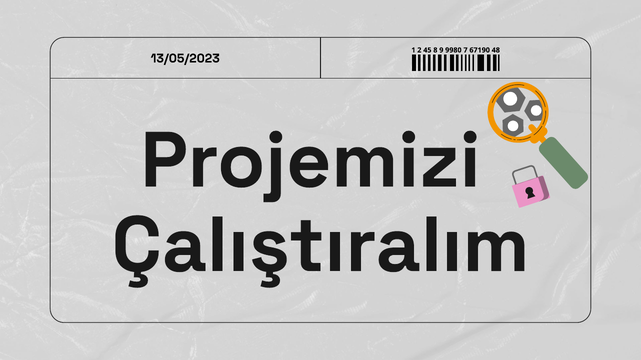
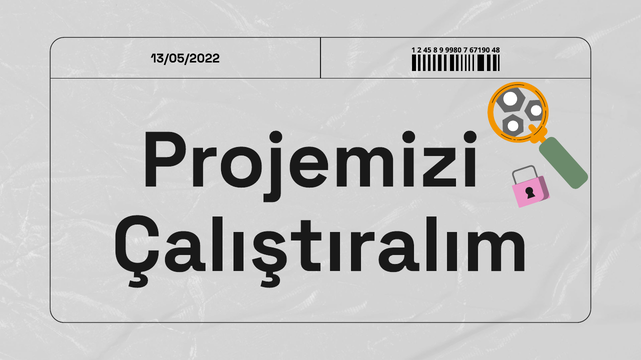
13/05/2023: 13/05/2023 -> 13/05/2022 (185, 58)
